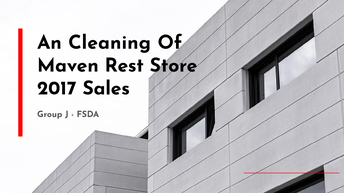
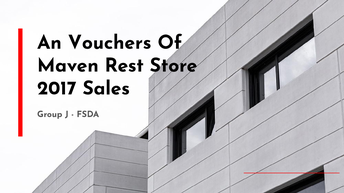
Cleaning: Cleaning -> Vouchers (110, 43)
